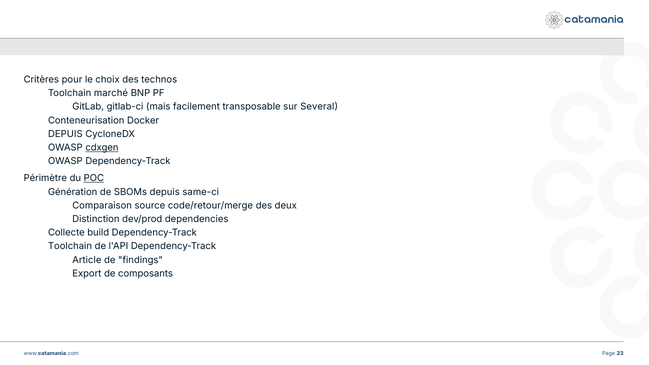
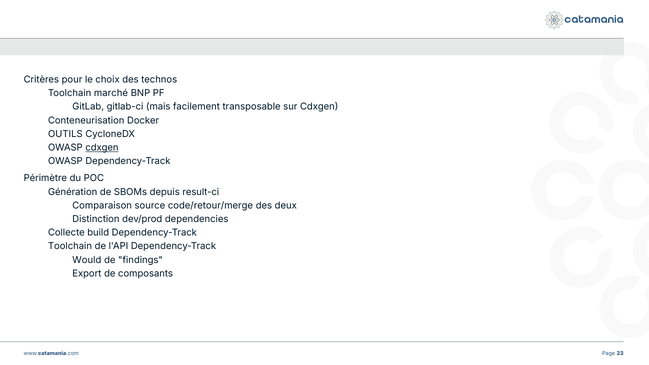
sur Several: Several -> Cdxgen (319, 107)
DEPUIS: DEPUIS -> OUTILS (65, 134)
POC underline: present -> none (94, 178)
same-ci: same-ci -> result-ci (201, 192)
Article: Article -> Would (87, 260)
